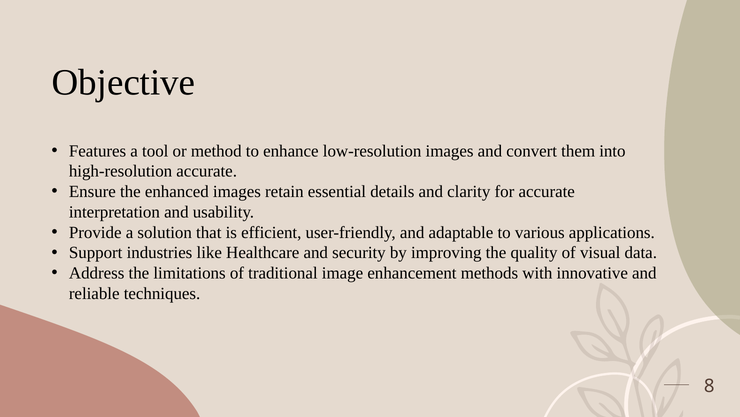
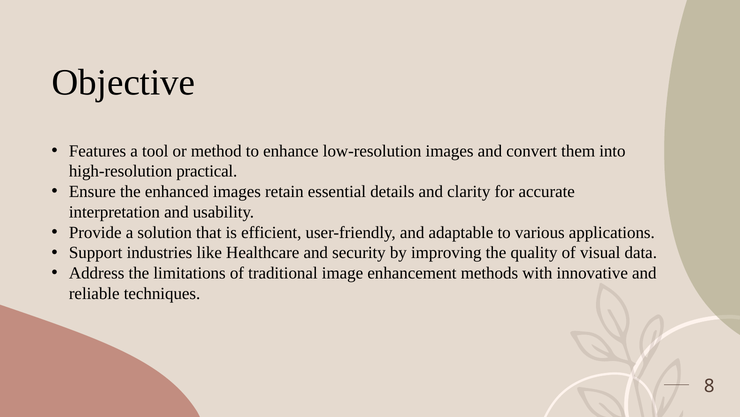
high-resolution accurate: accurate -> practical (207, 171)
